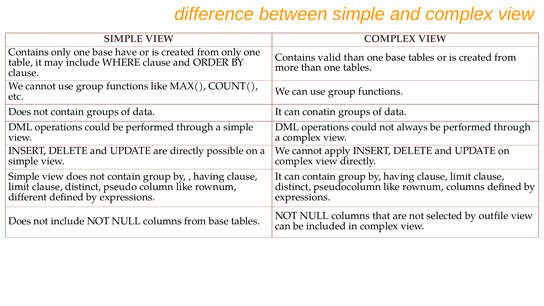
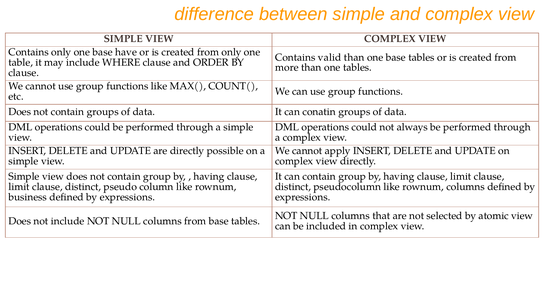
different: different -> business (28, 197)
outfile: outfile -> atomic (494, 216)
